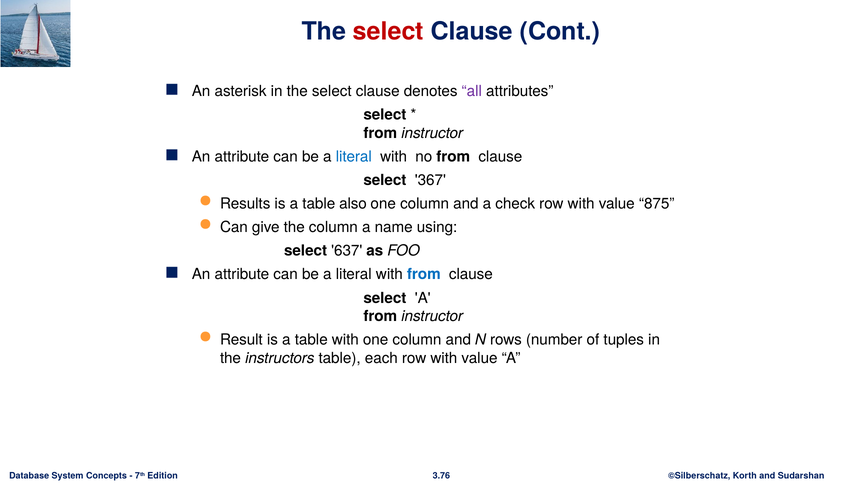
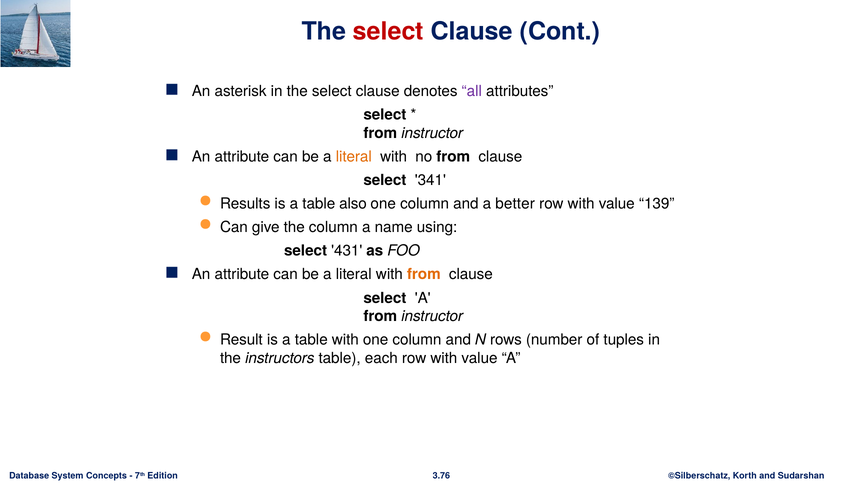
literal colour: blue -> orange (354, 156)
367: 367 -> 341 (430, 180)
check: check -> better (515, 204)
875: 875 -> 139 (657, 204)
637: 637 -> 431 (347, 251)
from colour: blue -> orange (424, 274)
